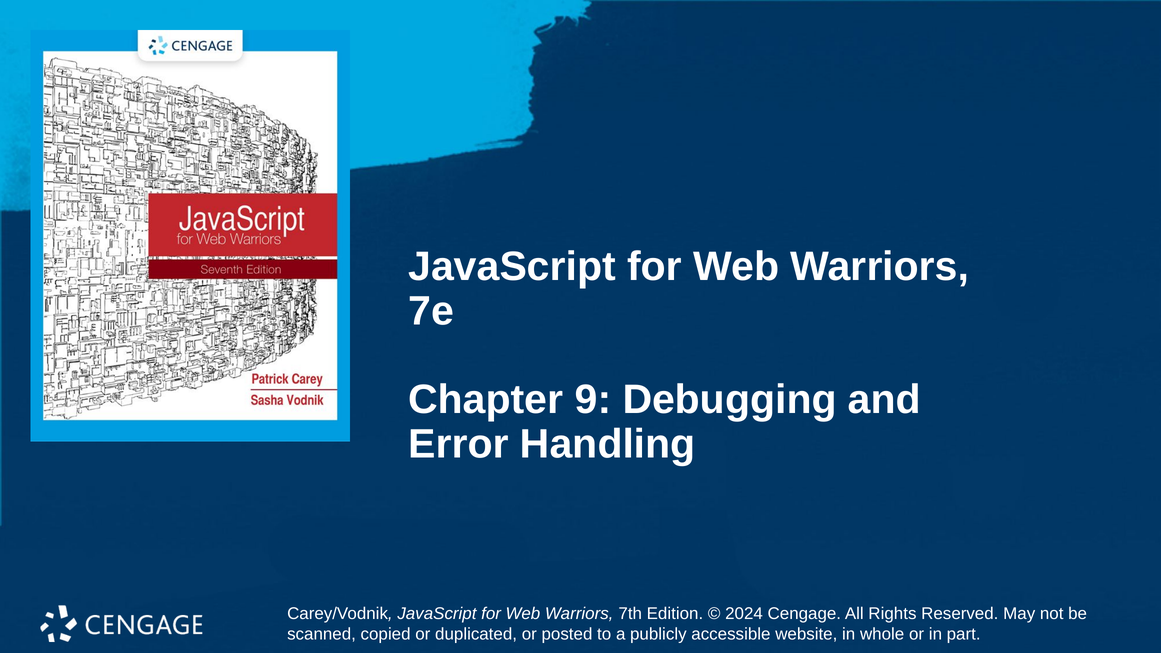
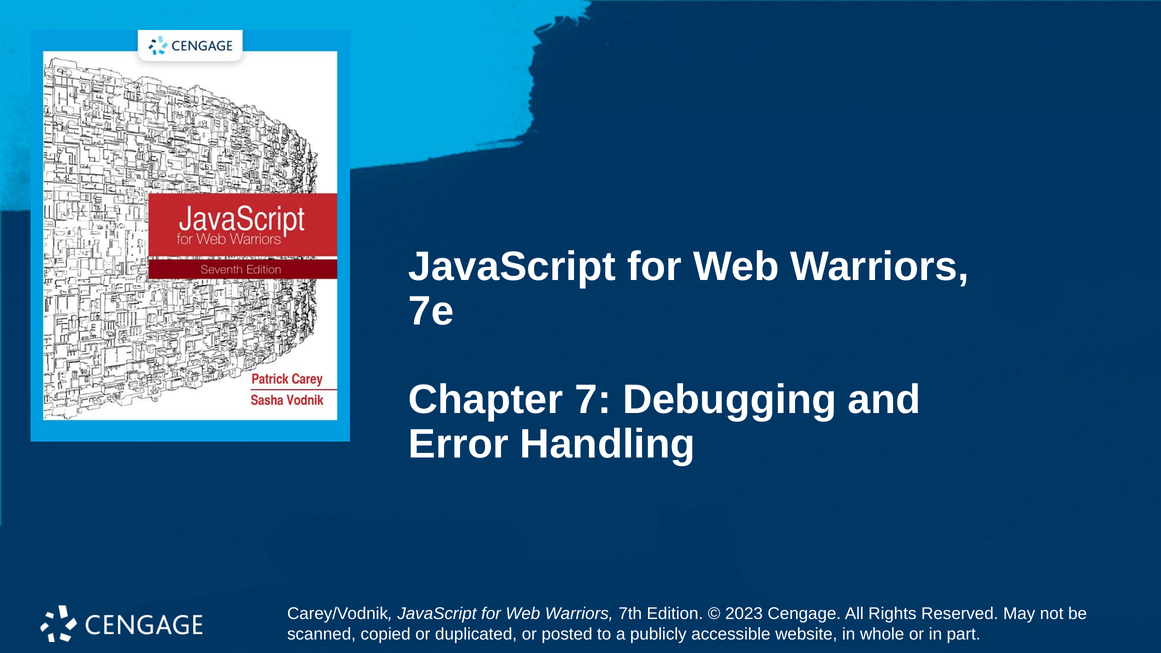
9: 9 -> 7 (593, 400)
2024: 2024 -> 2023 (744, 614)
